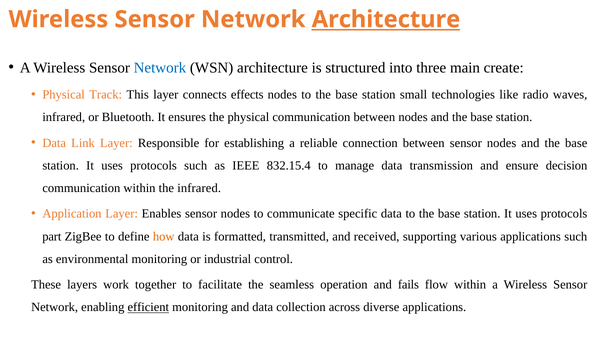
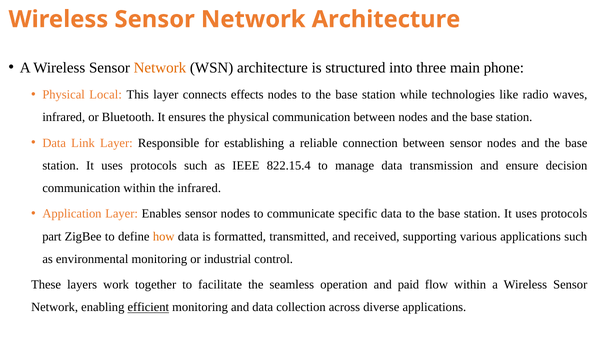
Architecture underline: present -> none (386, 19)
Network colour: blue -> orange (160, 68)
create: create -> phone (504, 68)
Track: Track -> Local (106, 95)
small: small -> while (414, 95)
832.15.4: 832.15.4 -> 822.15.4 (289, 166)
fails: fails -> paid (408, 285)
